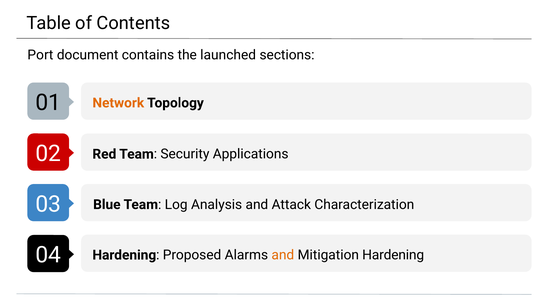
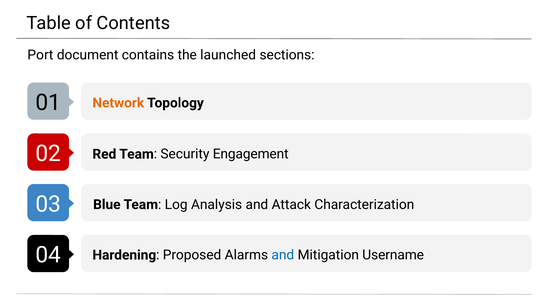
Applications: Applications -> Engagement (251, 154)
and colour: orange -> blue (283, 255)
Mitigation Hardening: Hardening -> Username (393, 255)
